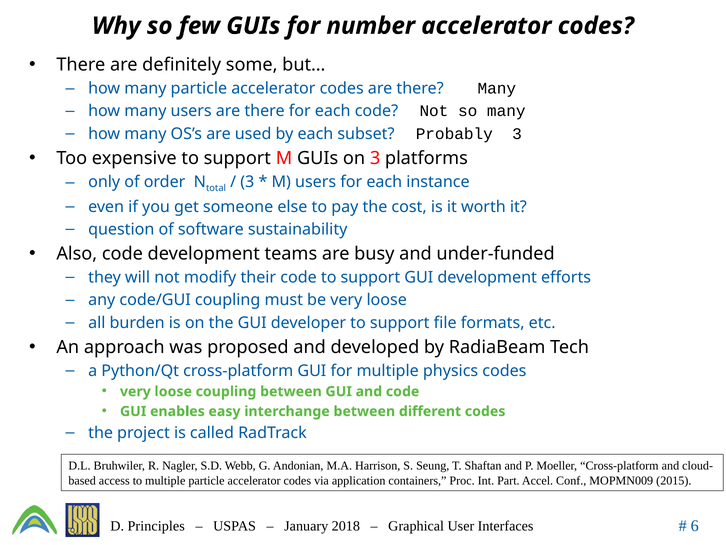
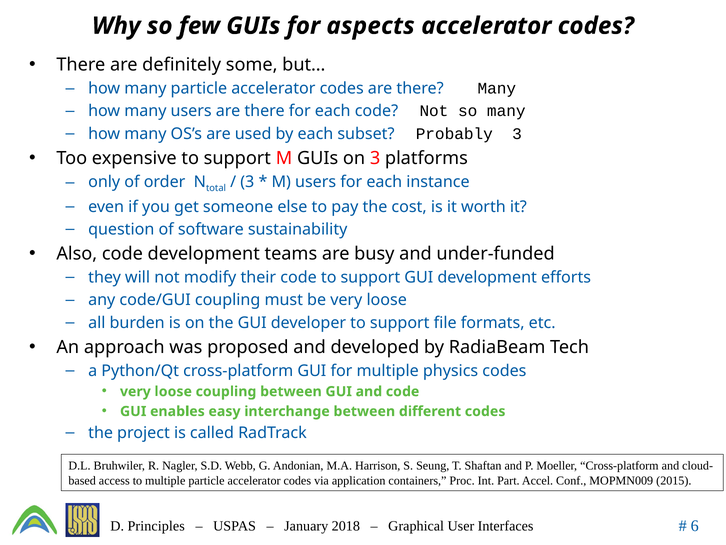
number: number -> aspects (371, 26)
